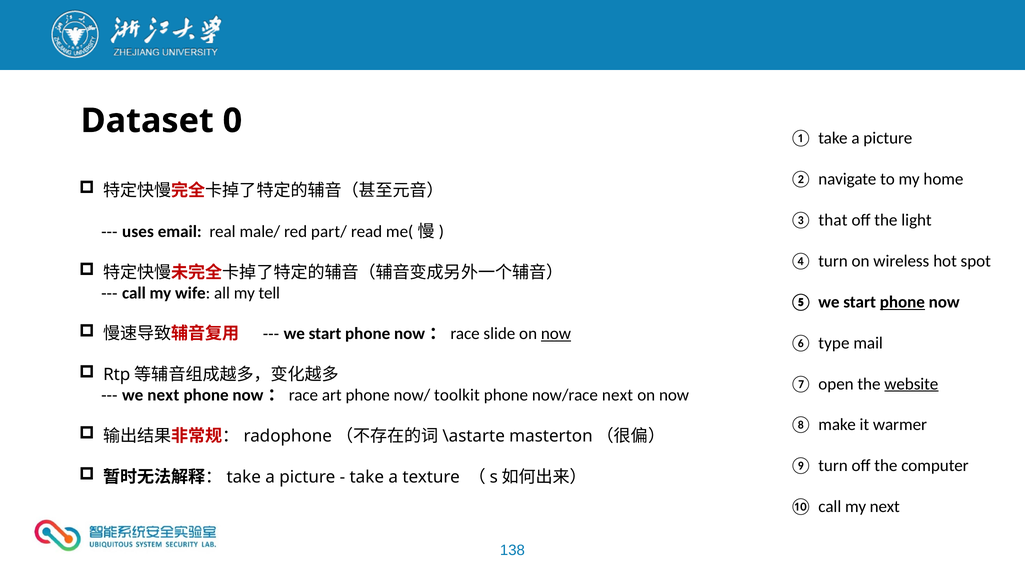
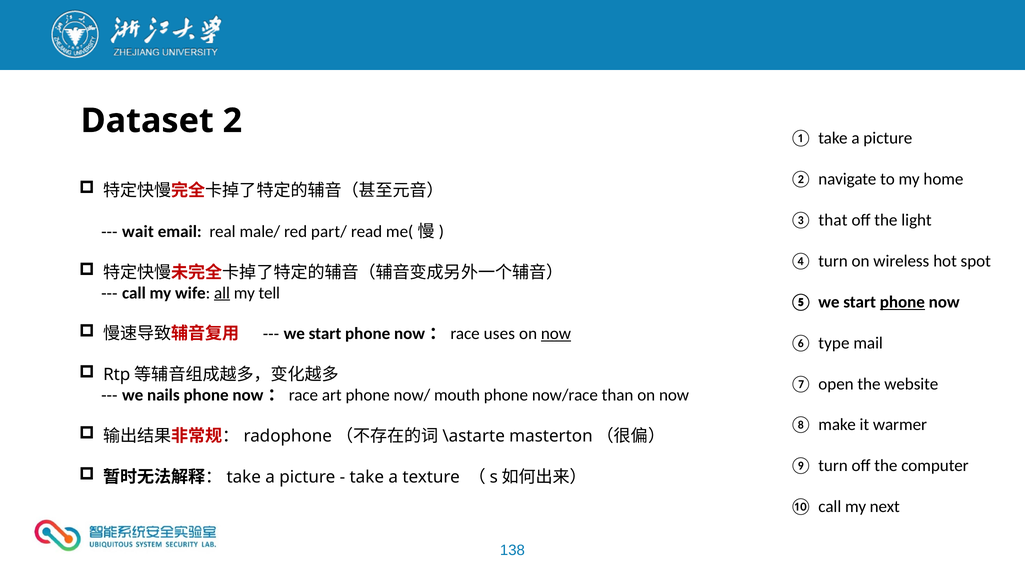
0: 0 -> 2 (232, 121)
uses: uses -> wait (138, 232)
all underline: none -> present (222, 293)
slide: slide -> uses (499, 334)
website underline: present -> none (911, 384)
we next: next -> nails (163, 396)
toolkit: toolkit -> mouth (457, 396)
now/race next: next -> than (618, 396)
